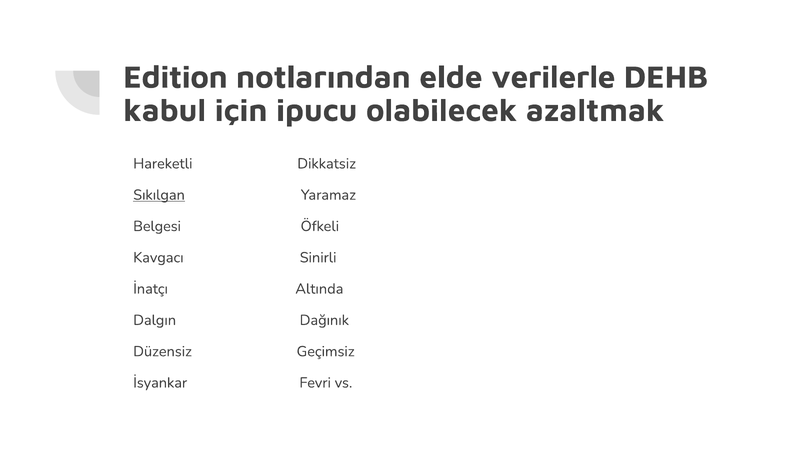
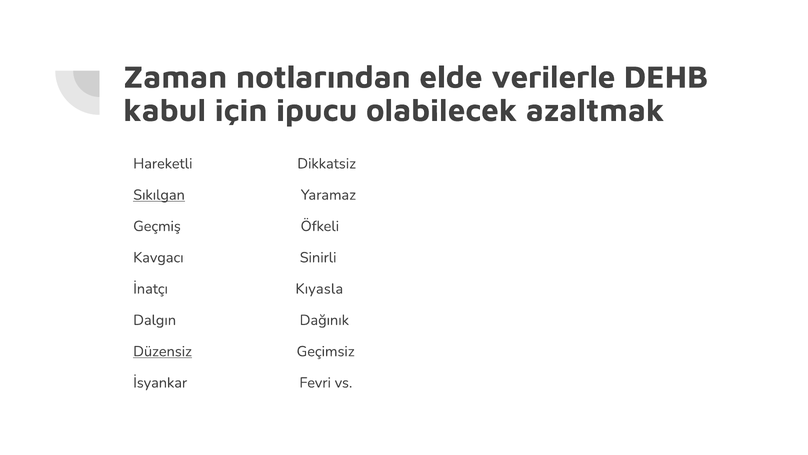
Edition: Edition -> Zaman (175, 77)
Belgesi: Belgesi -> Geçmiş (157, 226)
Altında: Altında -> Kıyasla (319, 289)
Düzensiz underline: none -> present (163, 351)
